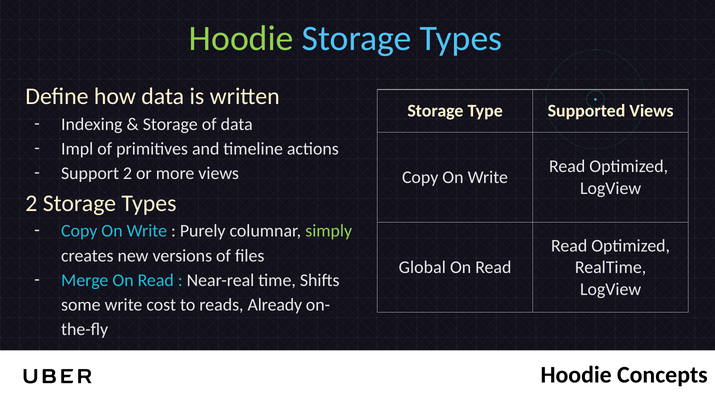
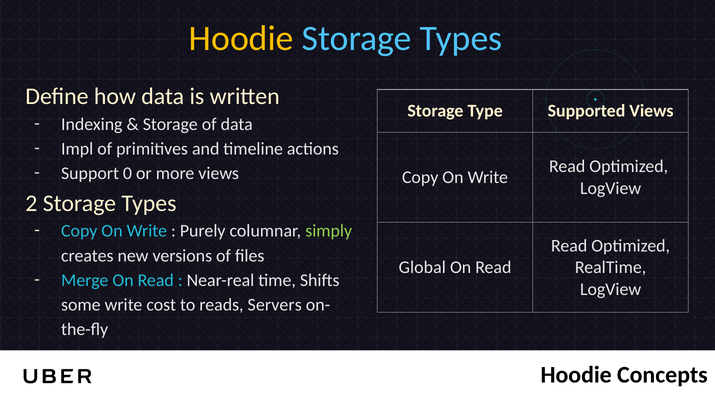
Hoodie colour: light green -> yellow (241, 38)
Support 2: 2 -> 0 (128, 174)
Already: Already -> Servers (275, 305)
